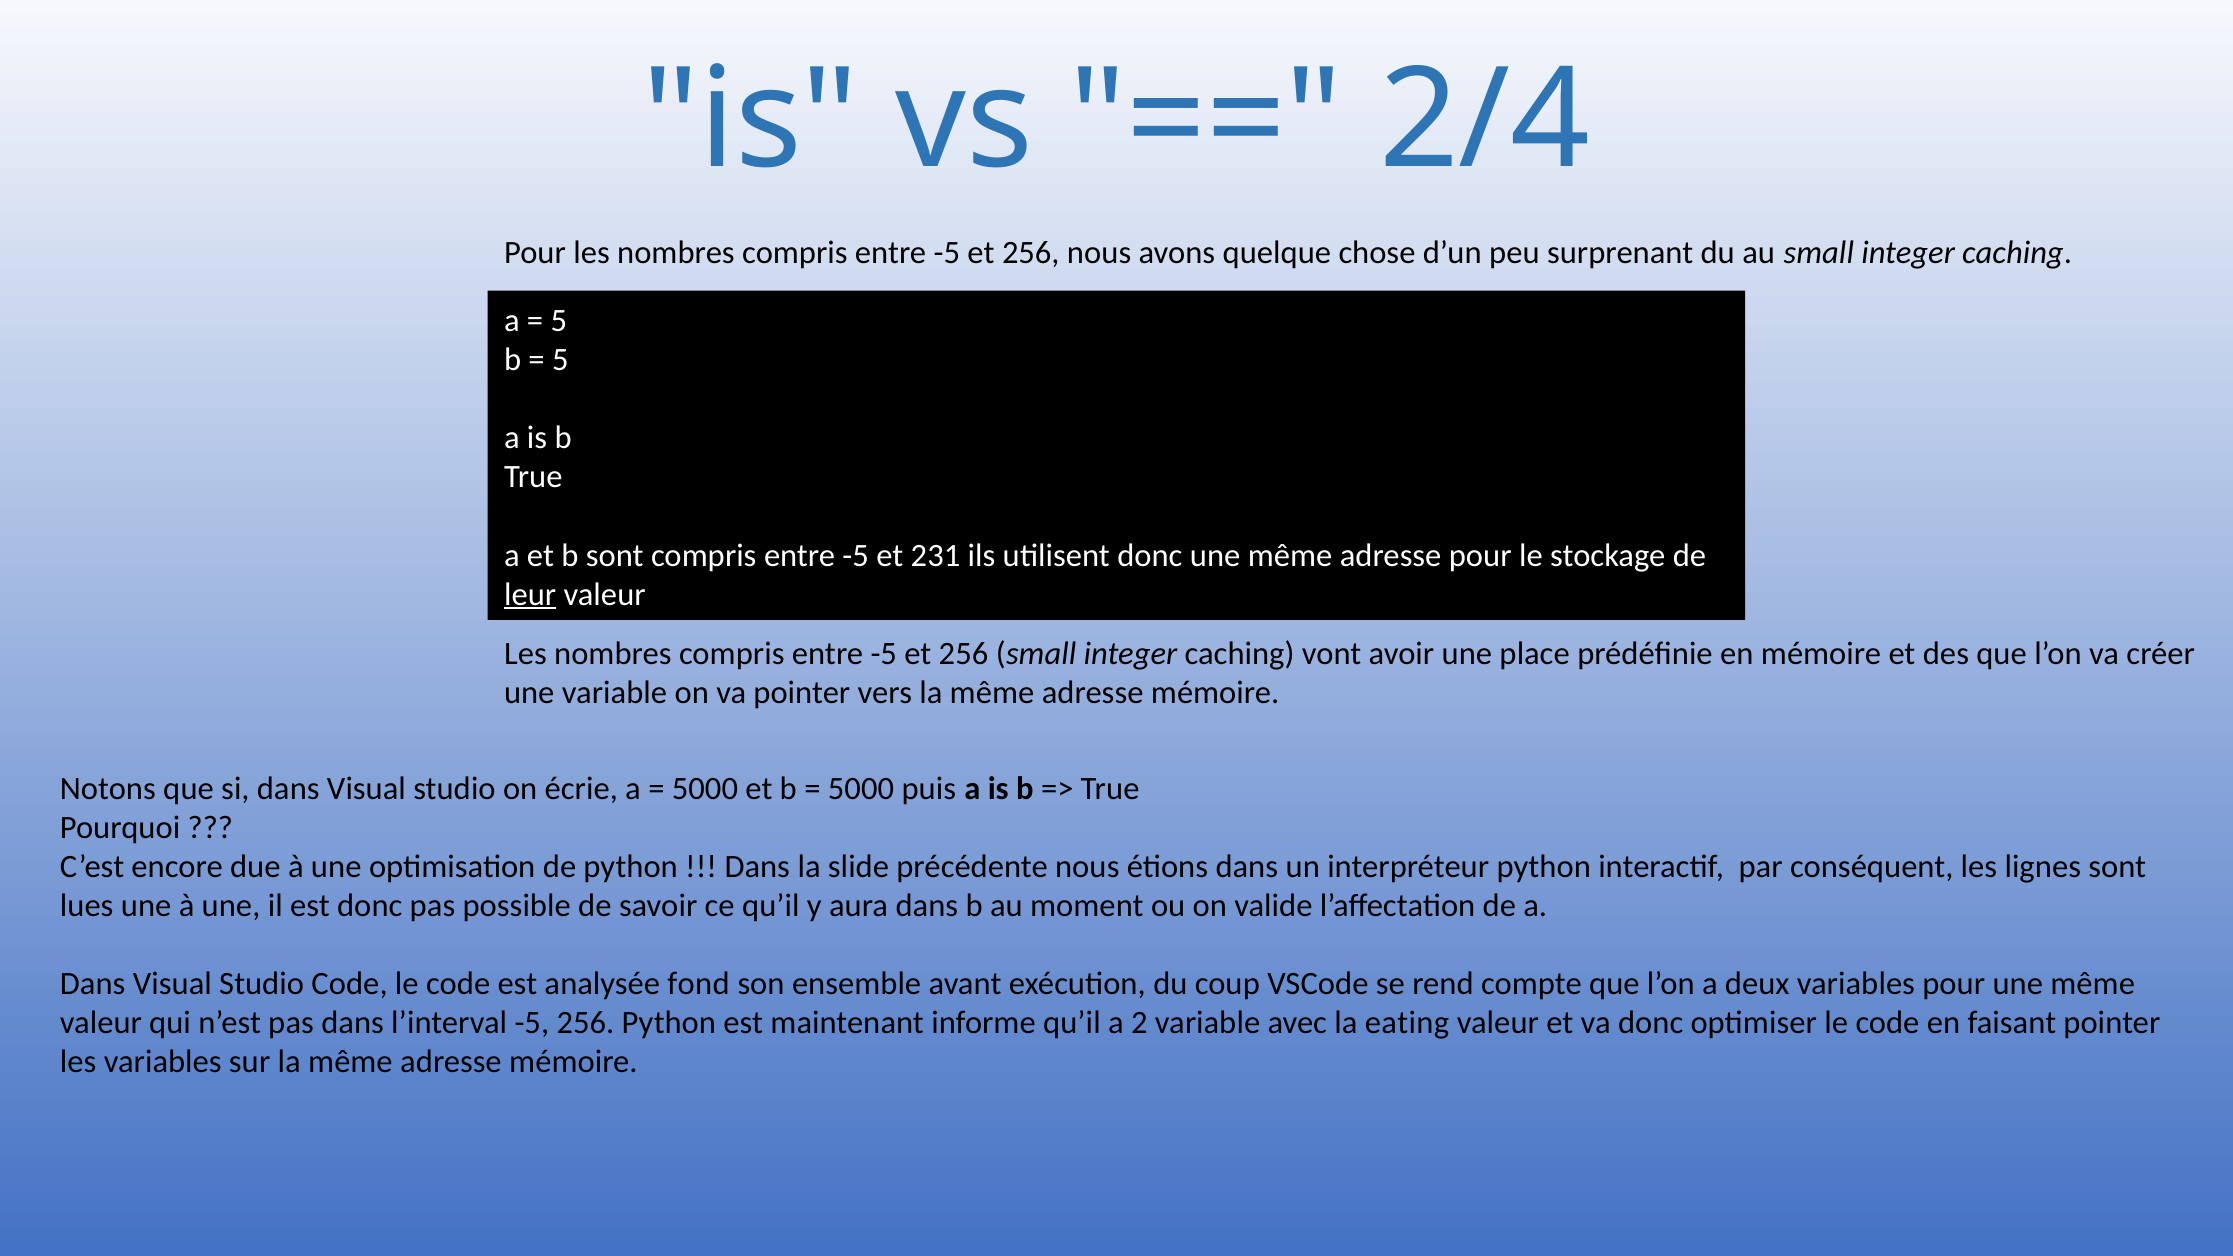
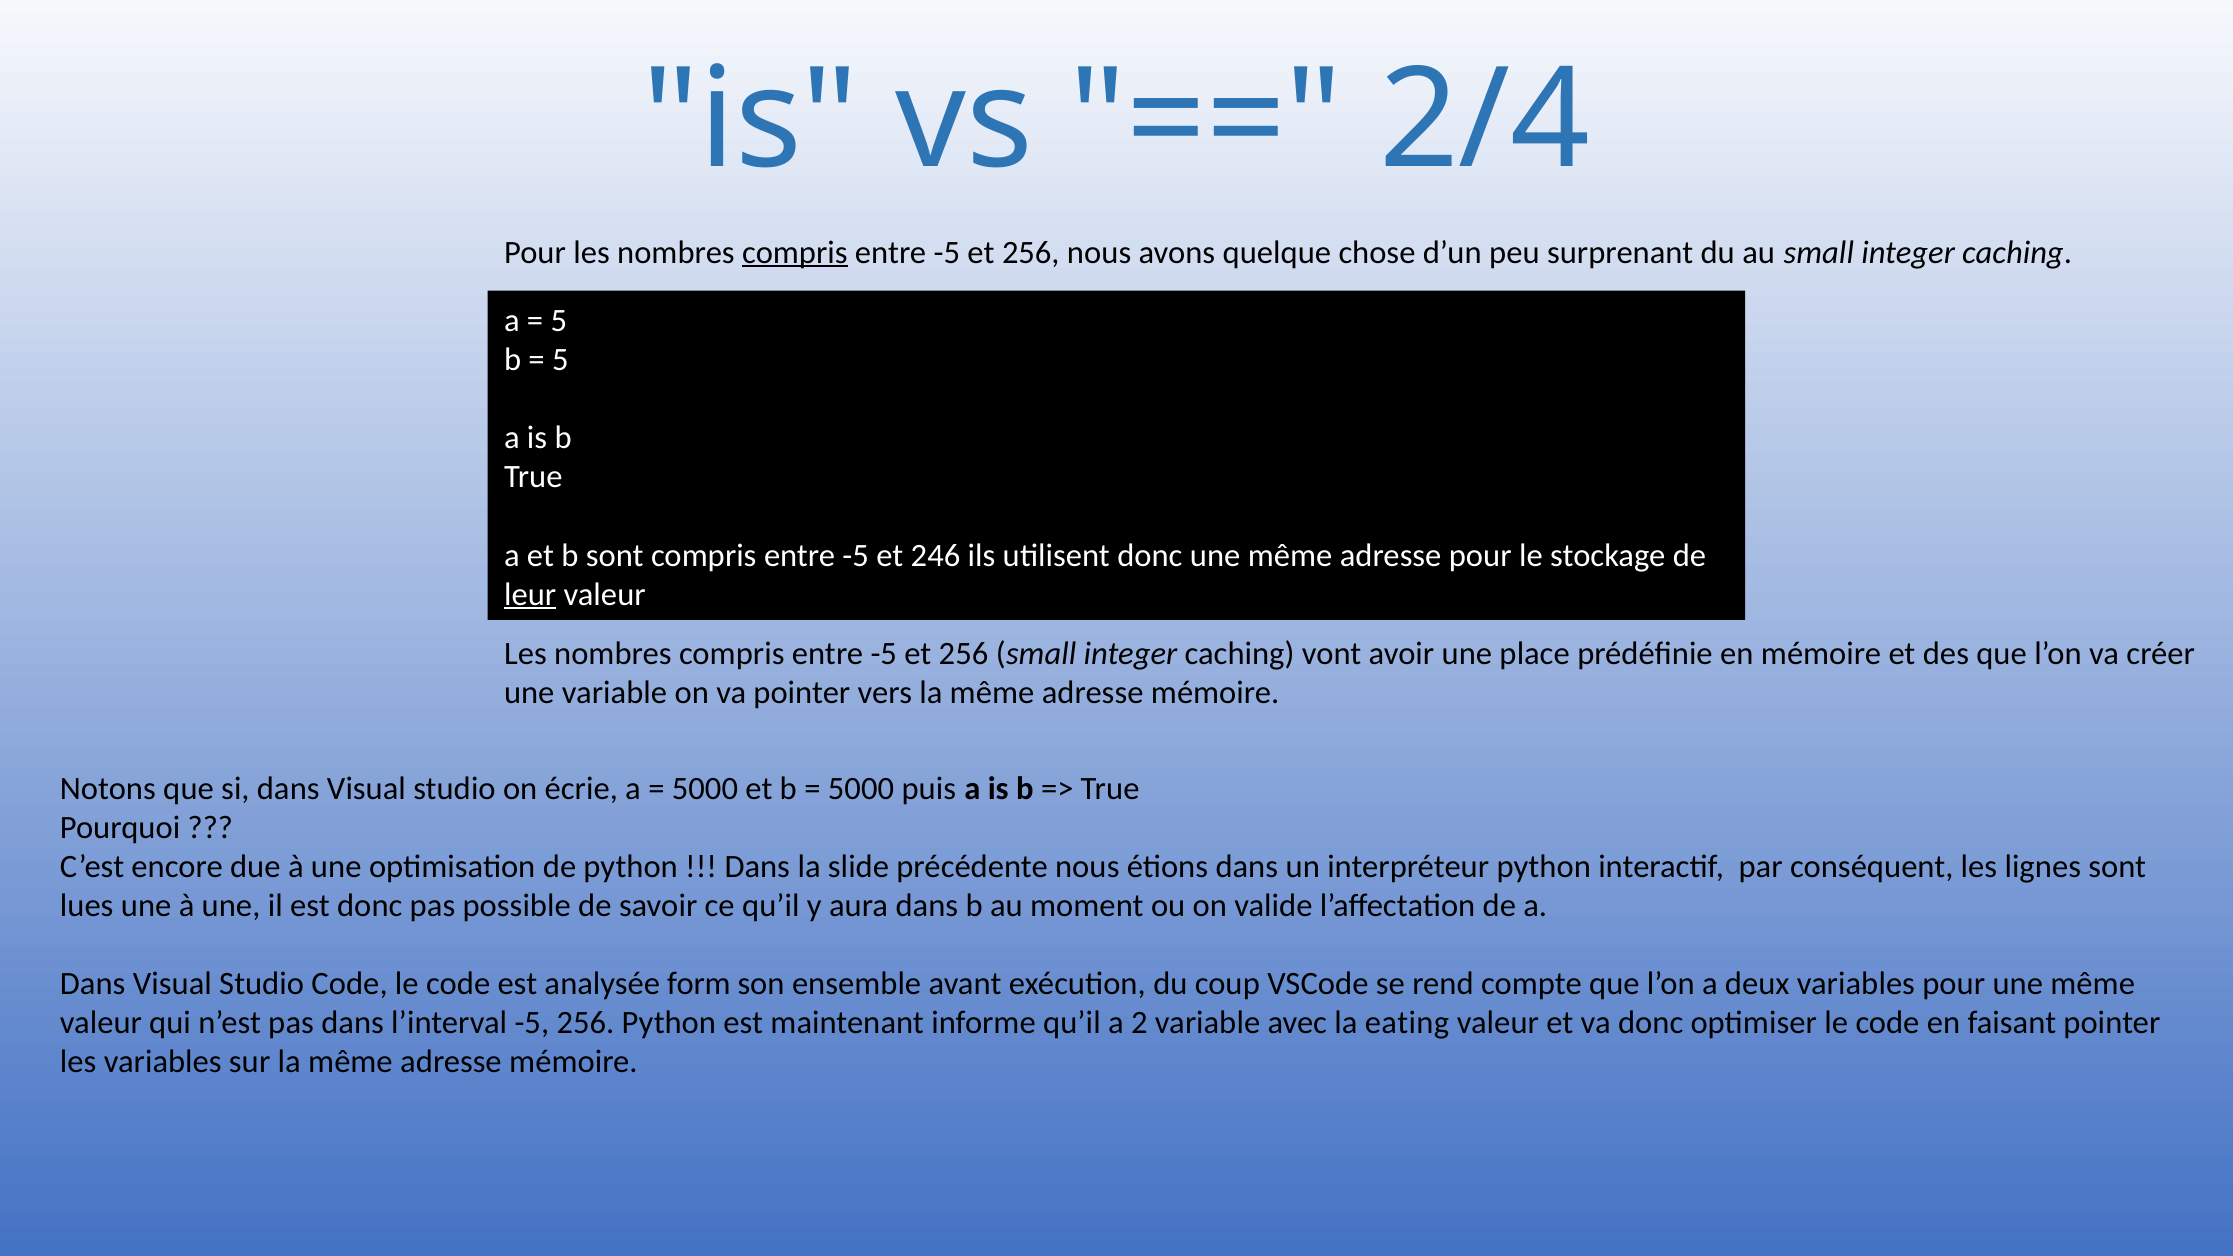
compris underline: none -> present (795, 252)
231: 231 -> 246 (936, 555)
fond: fond -> form (699, 984)
